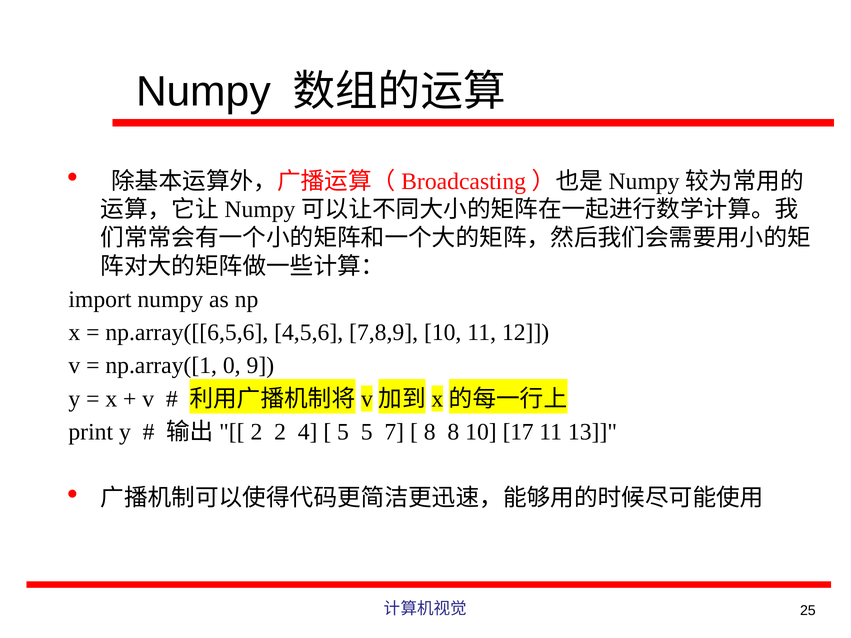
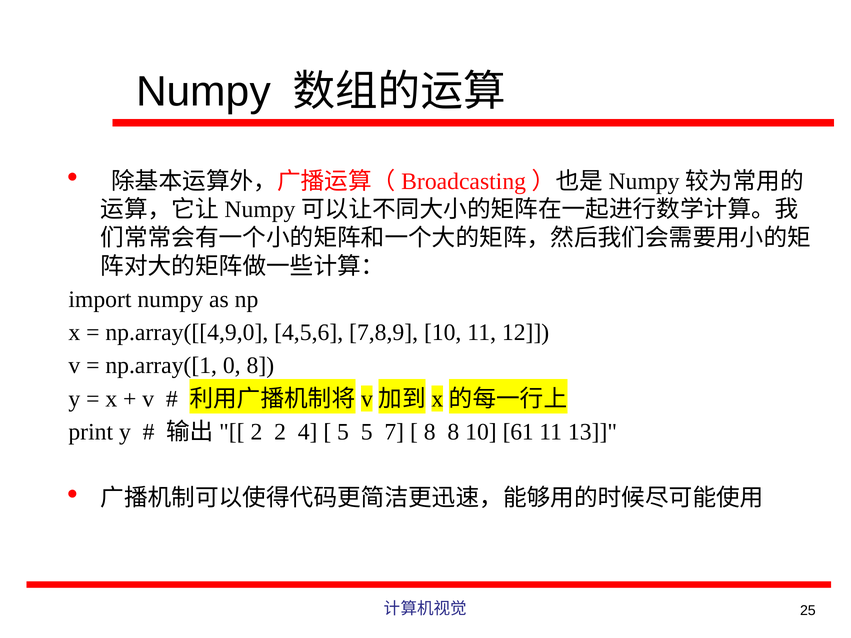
np.array([[6,5,6: np.array([[6,5,6 -> np.array([[4,9,0 (187, 333)
0 9: 9 -> 8 (260, 366)
17: 17 -> 61 (518, 432)
